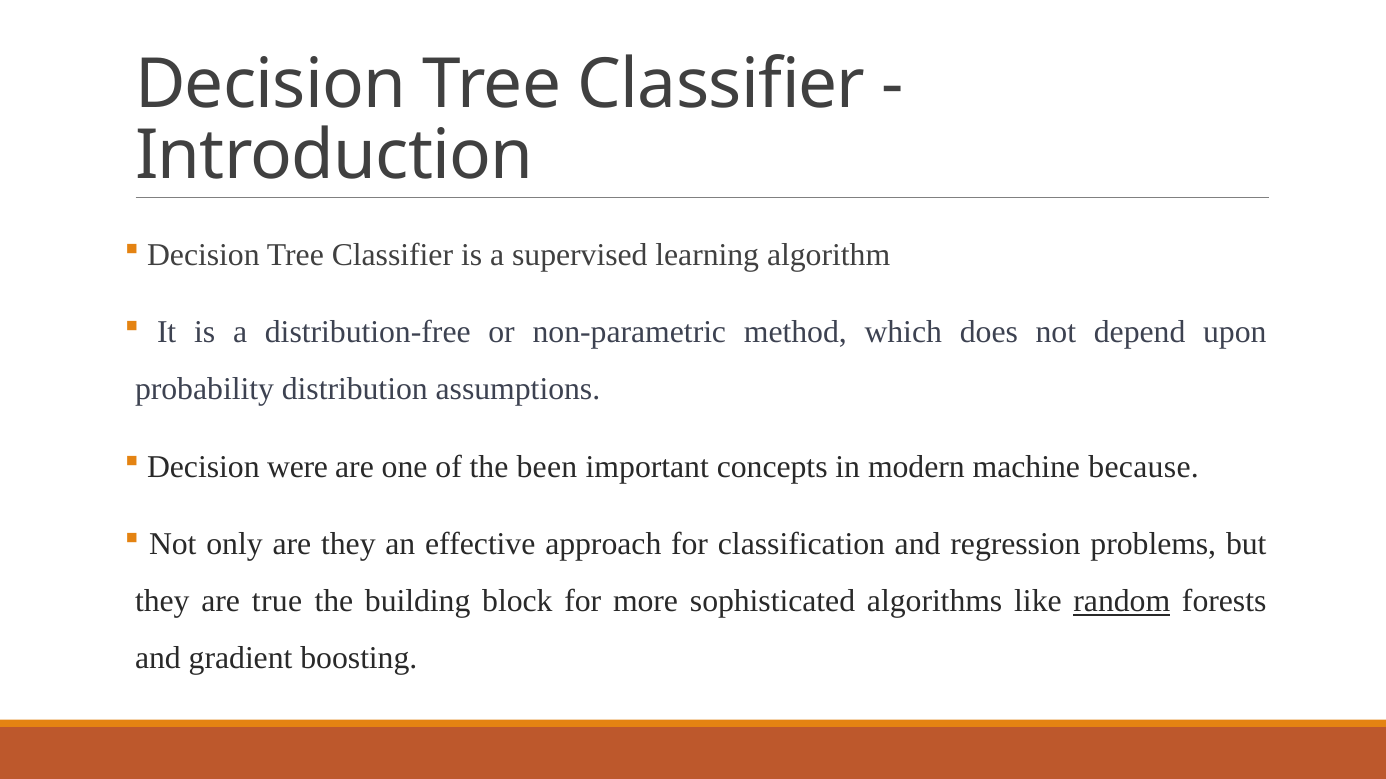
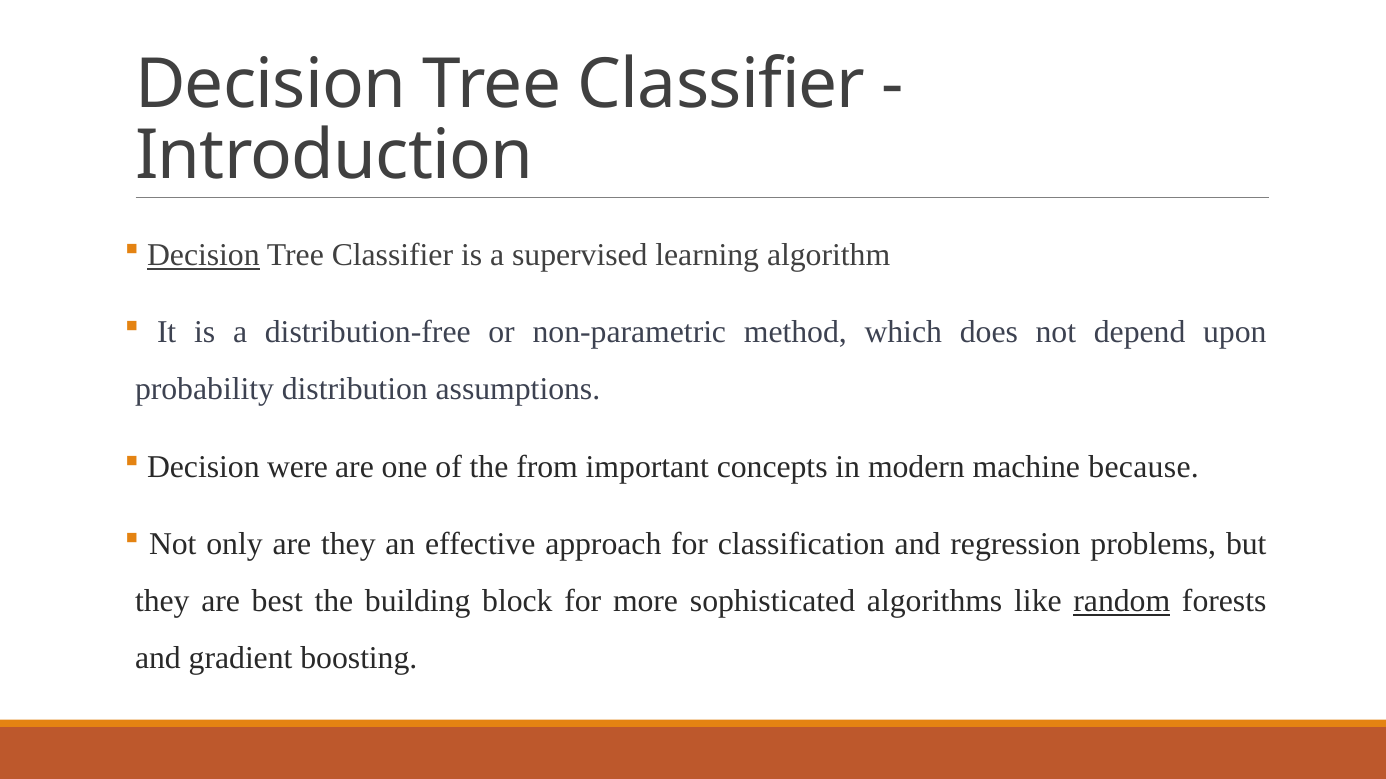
Decision underline: none -> present (203, 255)
been: been -> from (547, 467)
true: true -> best (277, 602)
